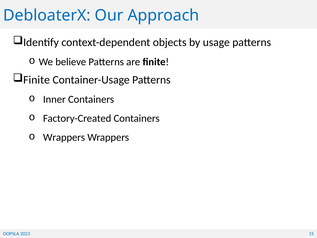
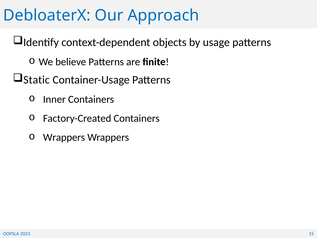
Finite: Finite -> Static (37, 80)
